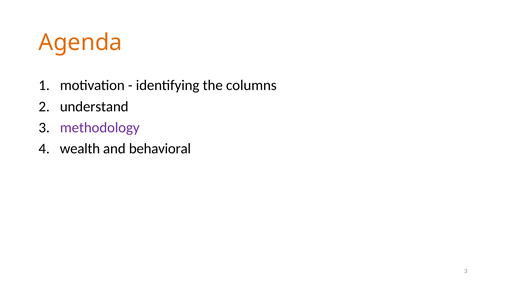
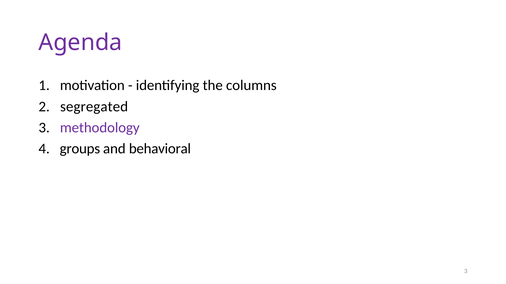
Agenda colour: orange -> purple (80, 43)
understand: understand -> segregated (94, 107)
wealth: wealth -> groups (80, 149)
